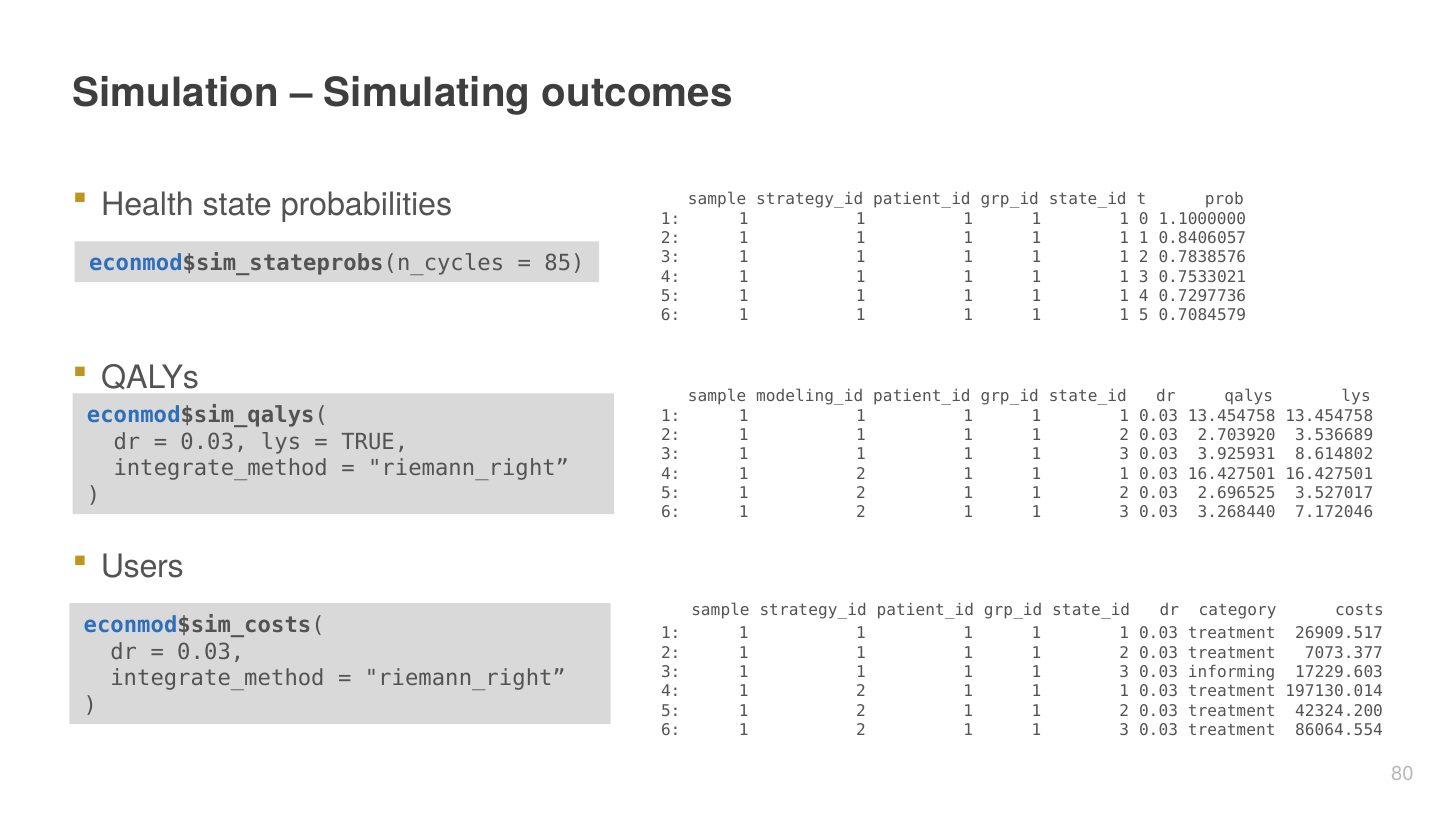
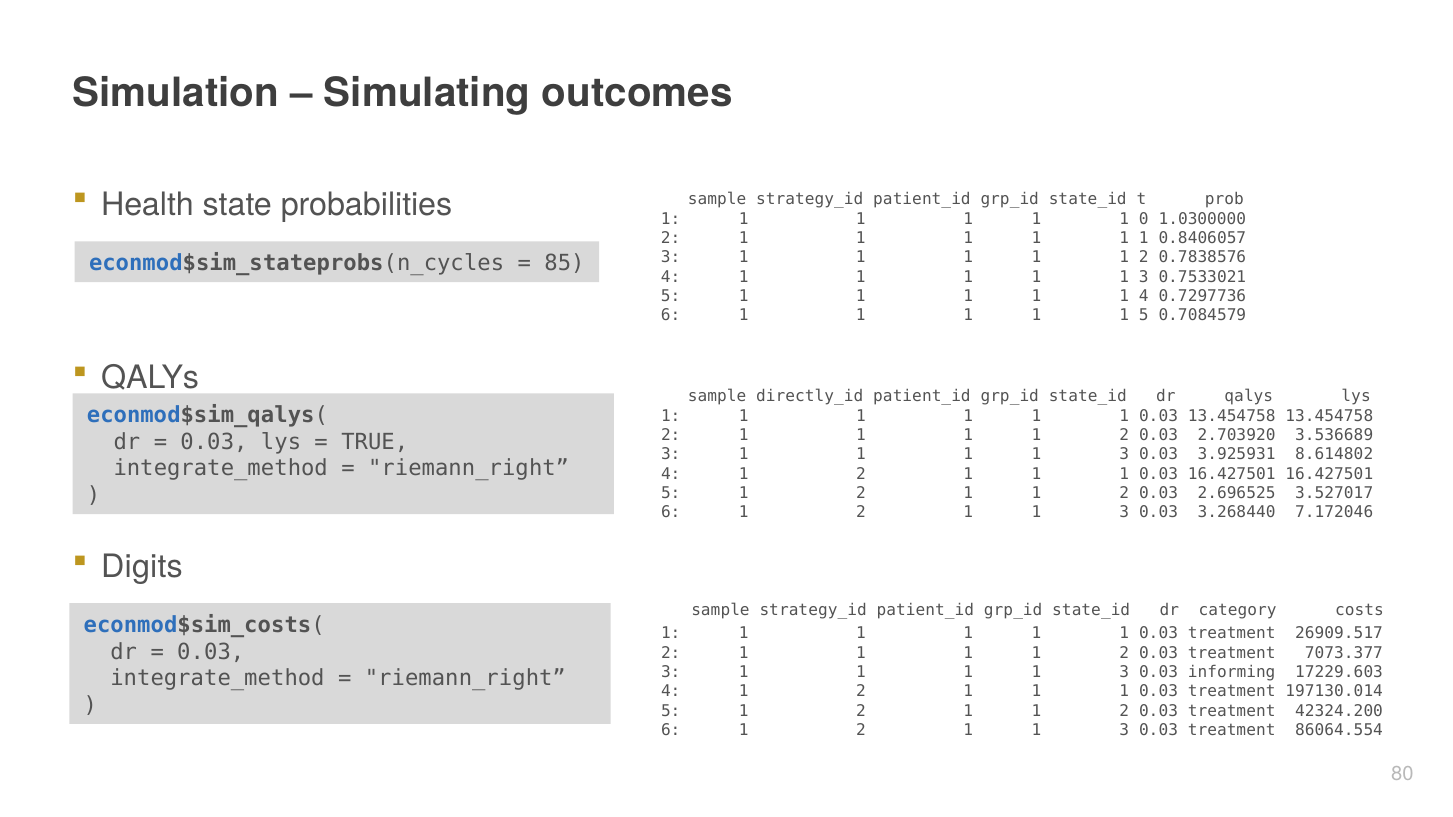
1.1000000: 1.1000000 -> 1.0300000 (1202, 219)
modeling_id: modeling_id -> directly_id (810, 397)
Users: Users -> Digits (142, 567)
